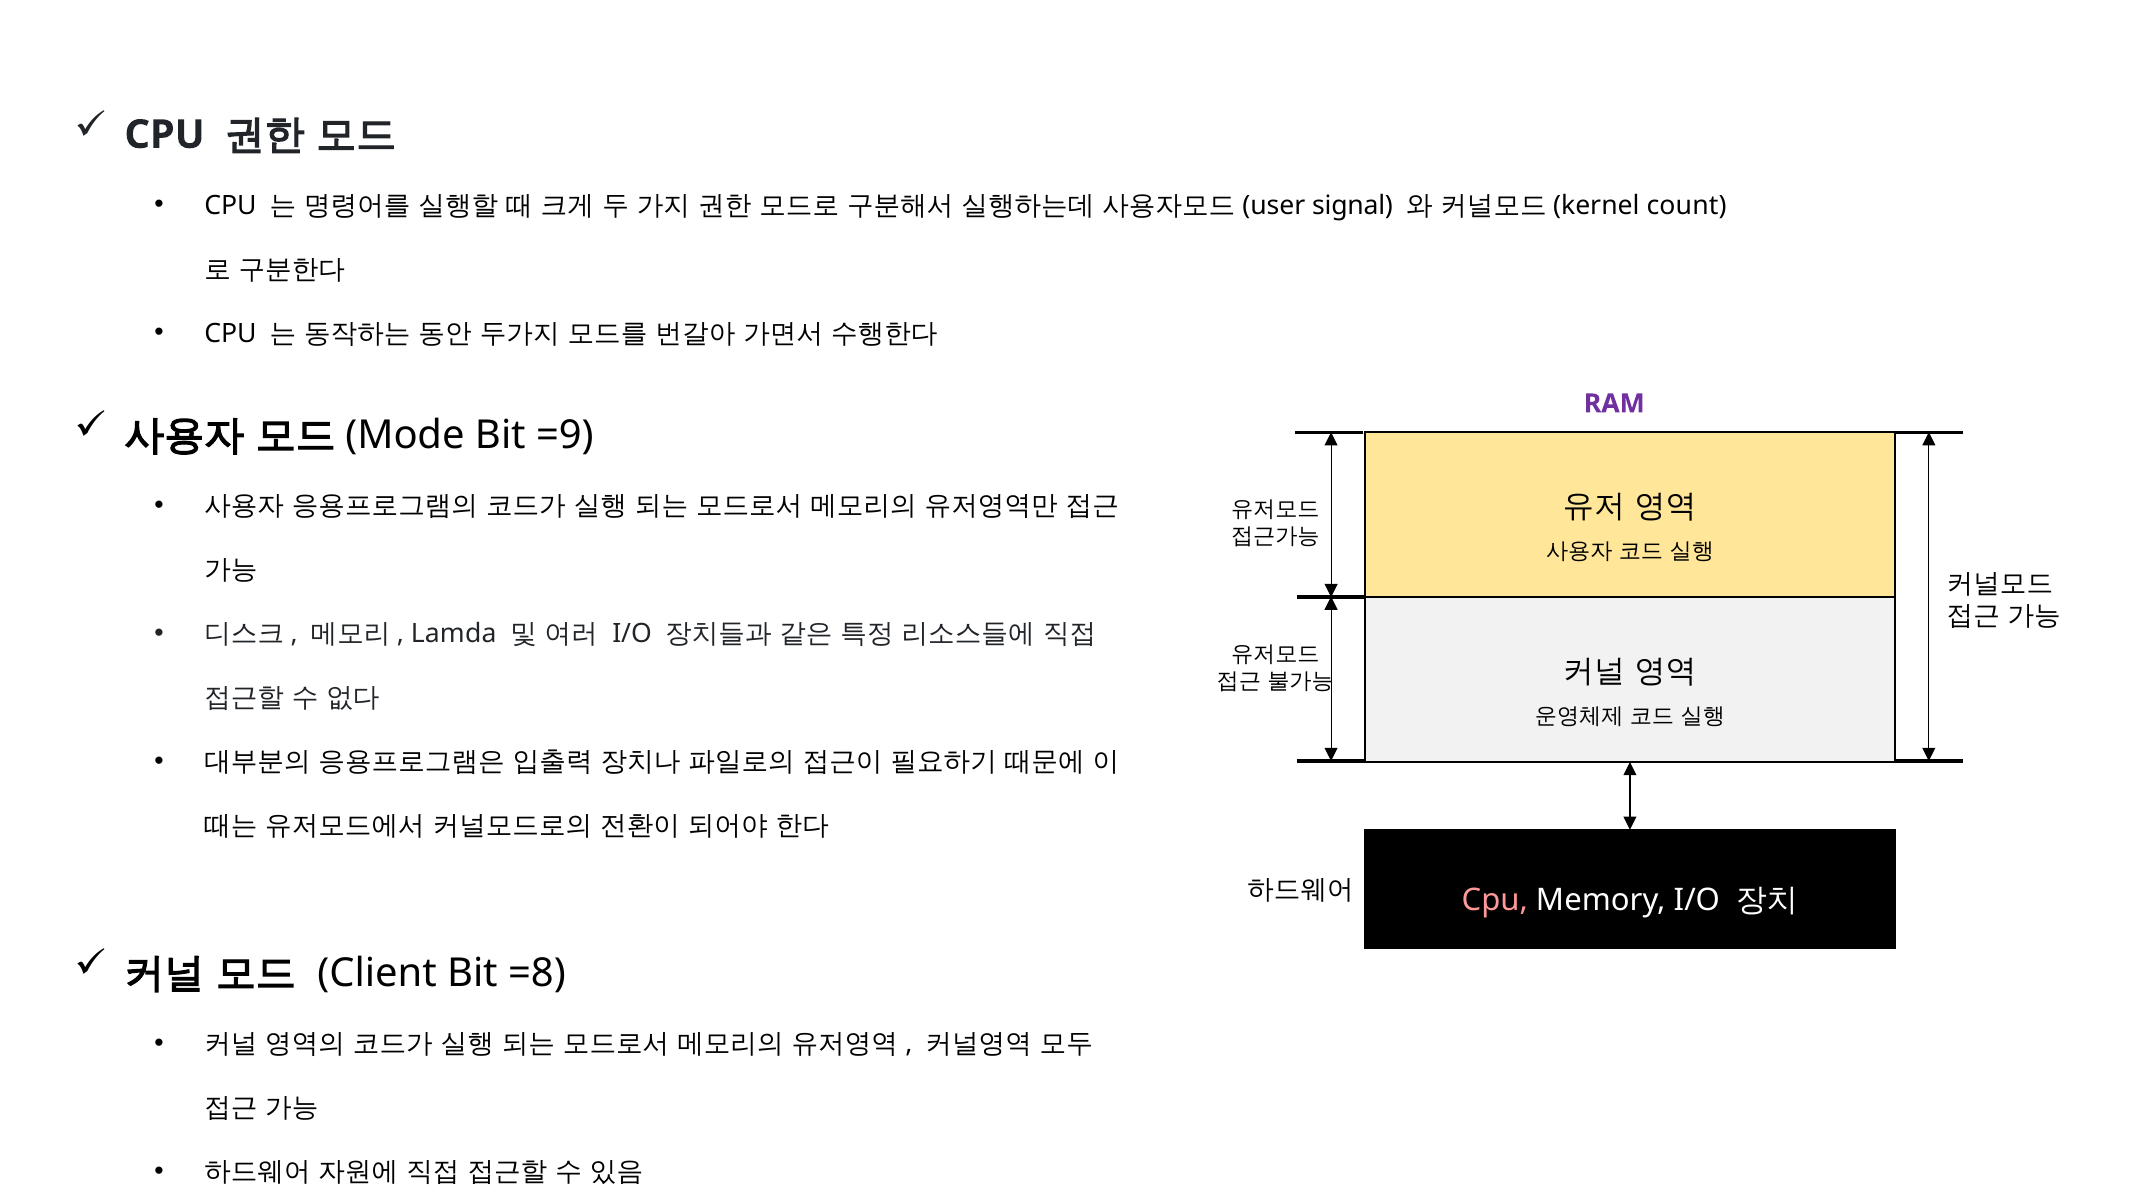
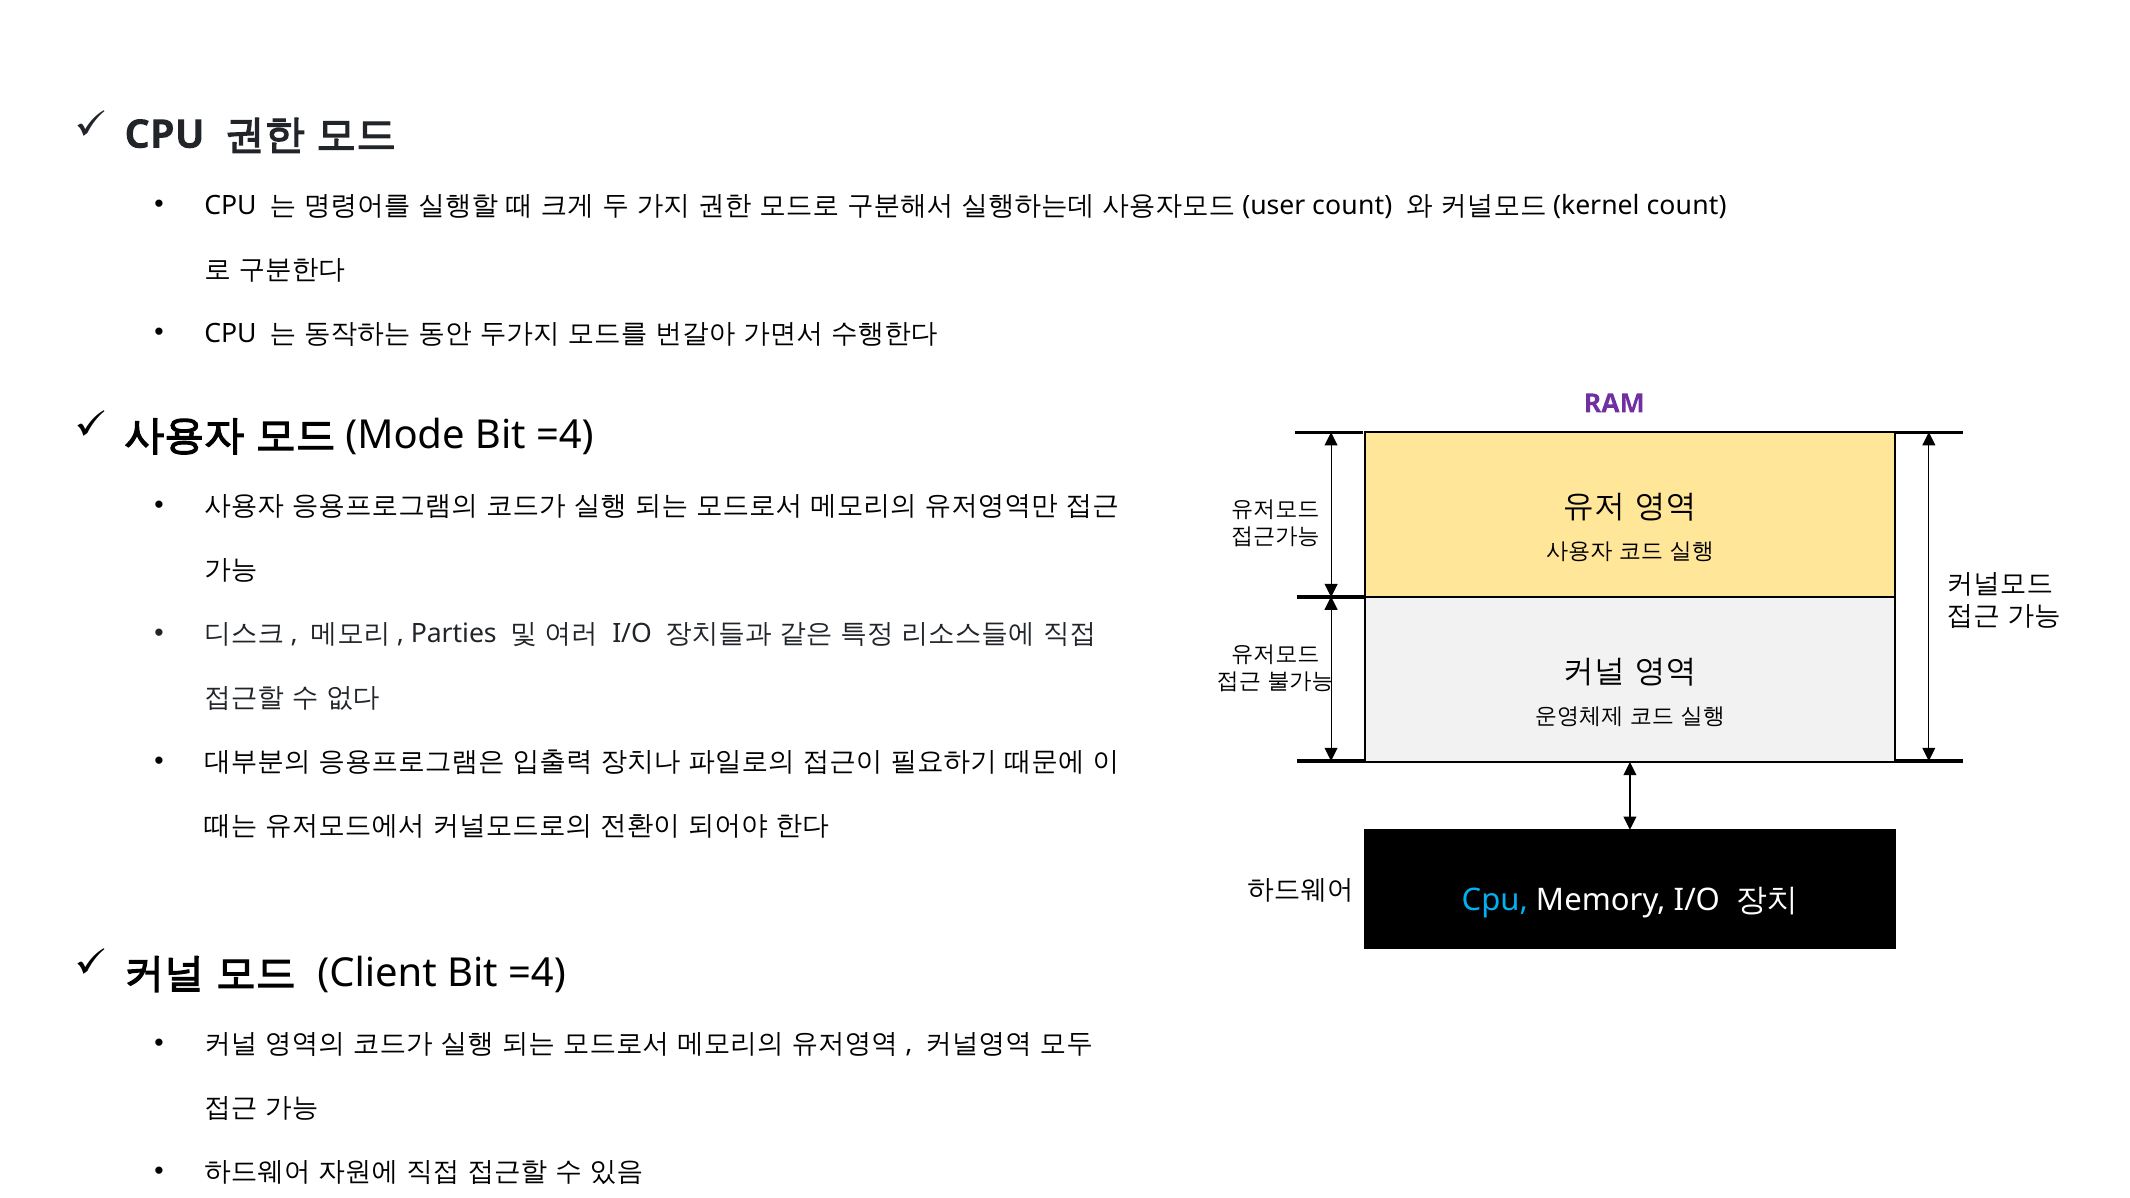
signal: signal -> count (1352, 206)
=9: =9 -> =4 (565, 435)
Lamda: Lamda -> Parties (454, 634)
Cpu colour: pink -> light blue (1495, 900)
=8: =8 -> =4 (537, 973)
